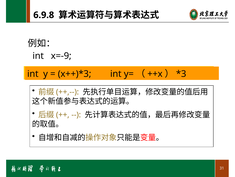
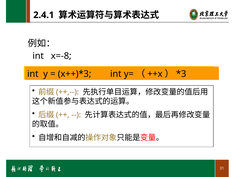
6.9.8: 6.9.8 -> 2.4.1 (44, 15)
x=-9: x=-9 -> x=-8 (61, 56)
